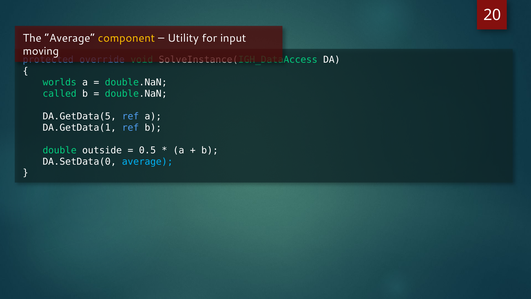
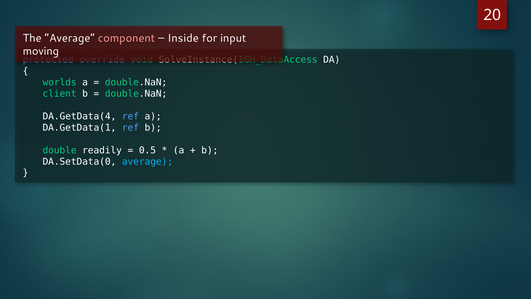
component colour: yellow -> pink (126, 38)
Utility: Utility -> Inside (183, 38)
called: called -> client (60, 94)
DA.GetData(5: DA.GetData(5 -> DA.GetData(4 (79, 116)
outside: outside -> readily (102, 150)
